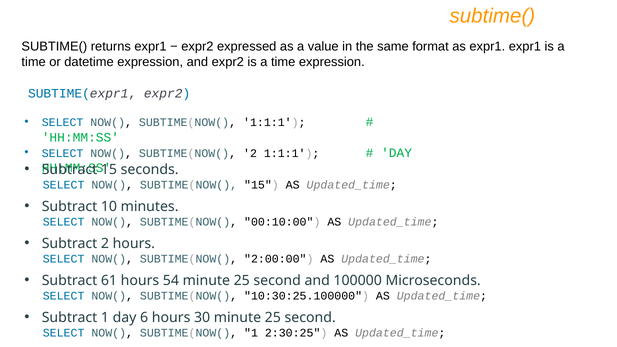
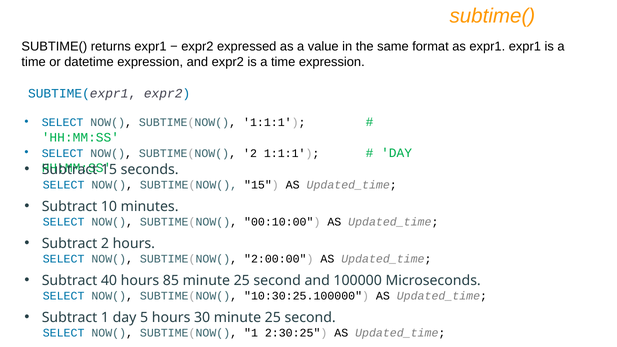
61: 61 -> 40 (109, 281)
54: 54 -> 85 (171, 281)
6: 6 -> 5 (144, 318)
